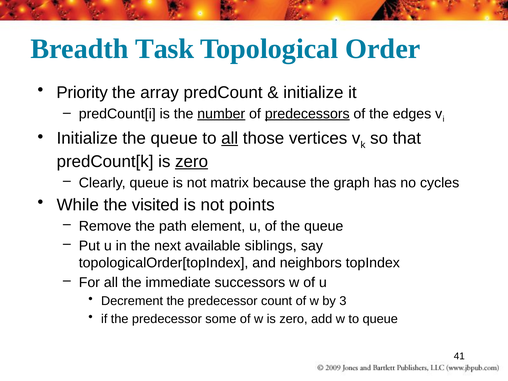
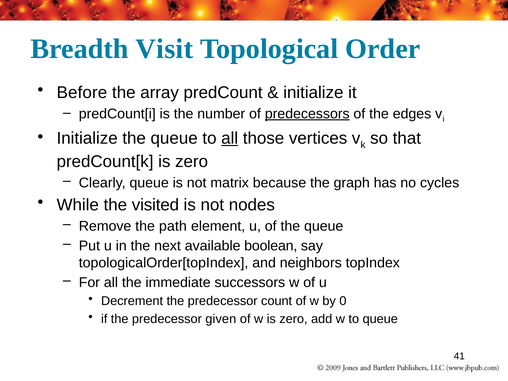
Task: Task -> Visit (164, 49)
Priority: Priority -> Before (82, 93)
number underline: present -> none (221, 114)
zero underline: present -> none (192, 161)
points: points -> nodes (252, 205)
siblings: siblings -> boolean (271, 246)
3: 3 -> 0 (343, 301)
some: some -> given (221, 319)
